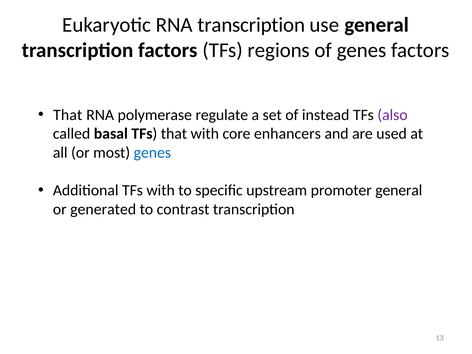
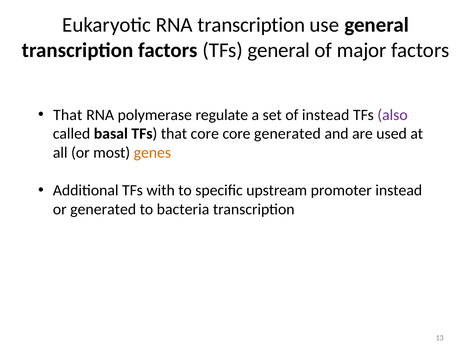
TFs regions: regions -> general (279, 50)
of genes: genes -> major (362, 50)
that with: with -> core (205, 134)
core enhancers: enhancers -> generated (287, 134)
genes colour: blue -> orange (152, 153)
promoter general: general -> instead (399, 190)
contrast: contrast -> bacteria (183, 209)
